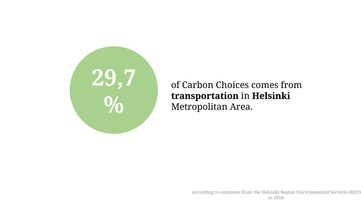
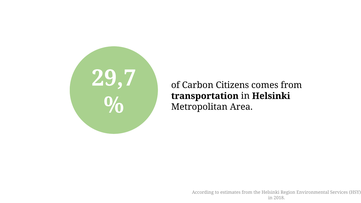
Choices: Choices -> Citizens (232, 85)
